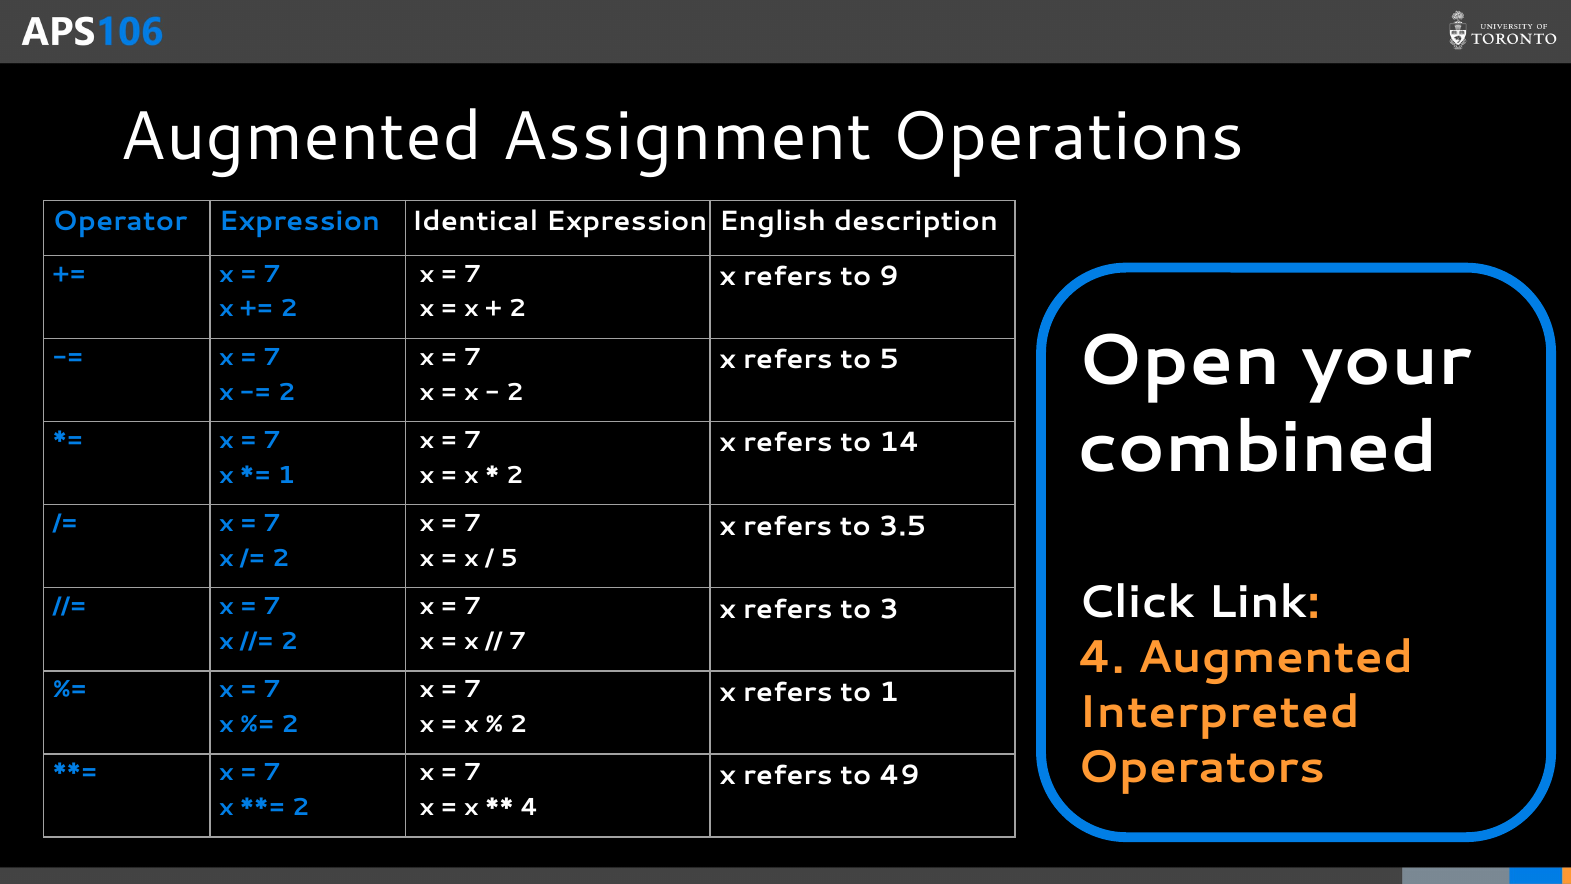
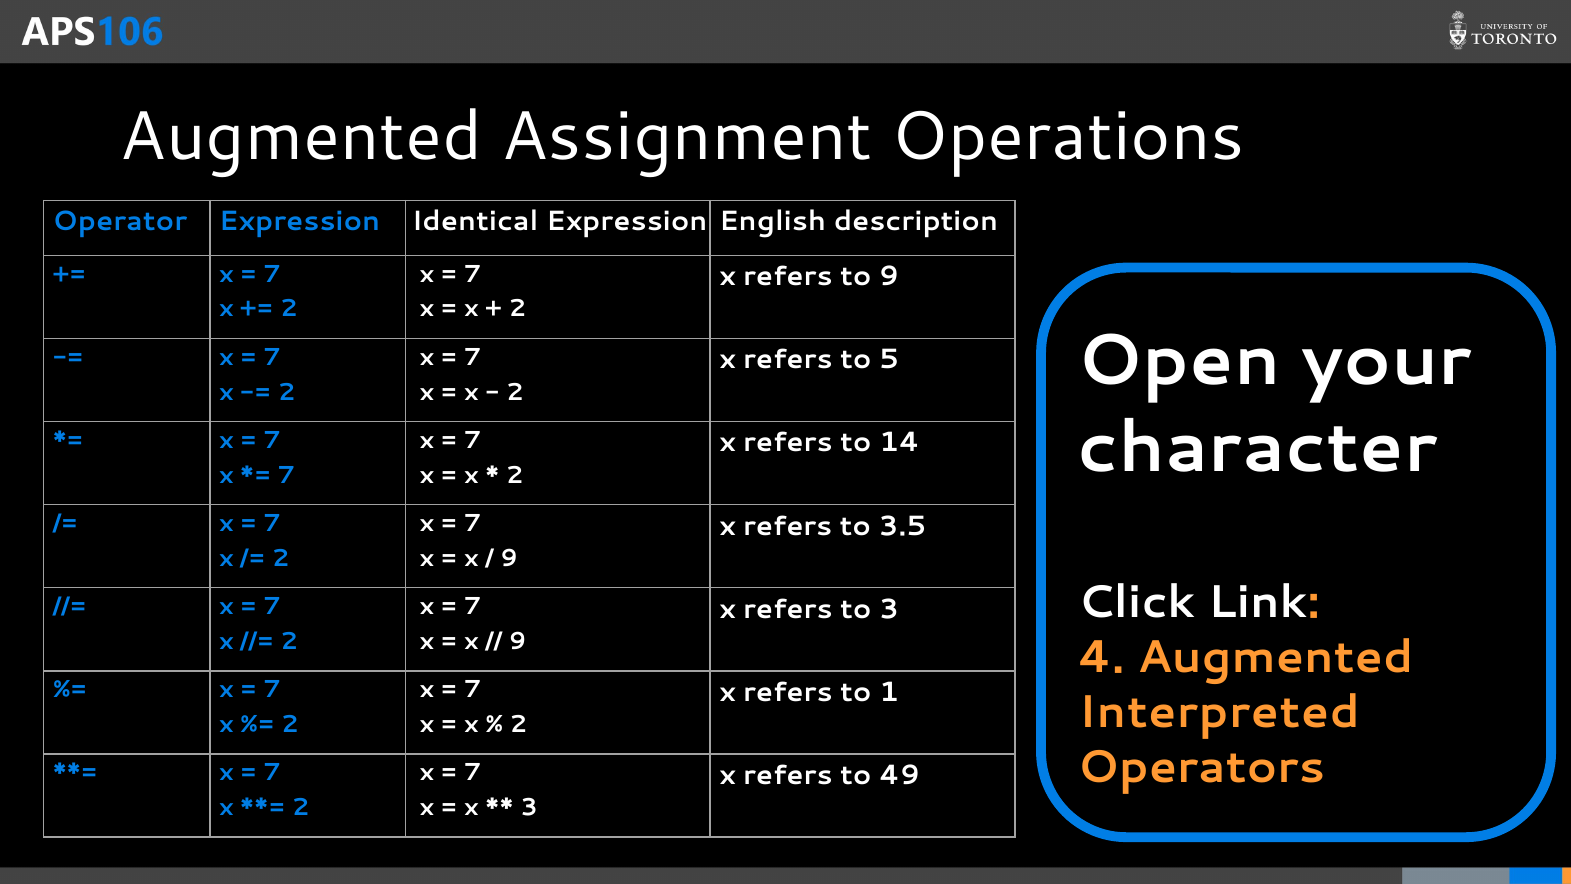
combined: combined -> character (1257, 447)
1: 1 -> 7 (286, 475)
5: 5 -> 9 (509, 558)
7: 7 -> 9 (518, 641)
4: 4 -> 3 (529, 807)
